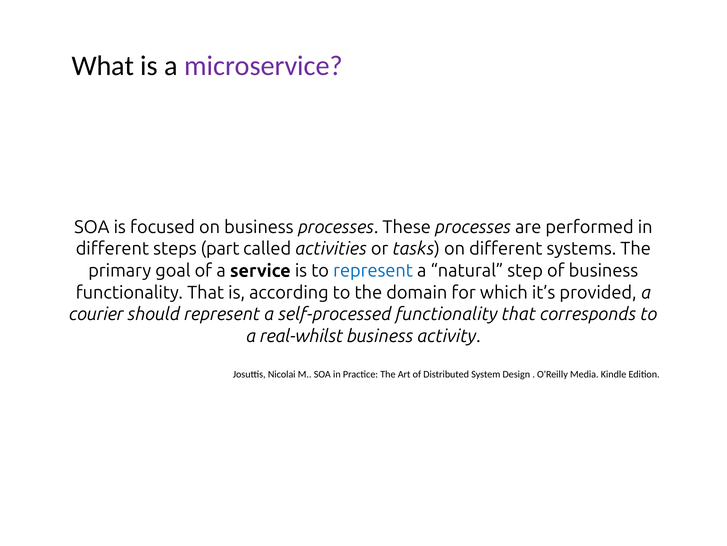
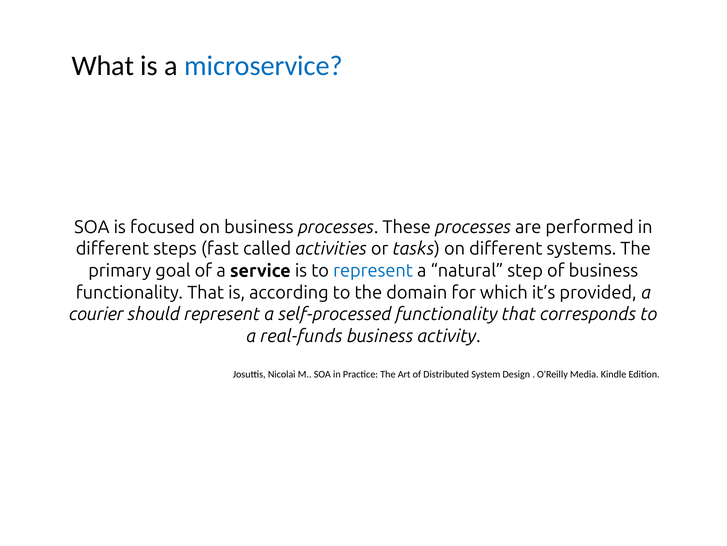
microservice colour: purple -> blue (264, 66)
part: part -> fast (220, 249)
real-whilst: real-whilst -> real-funds (301, 336)
